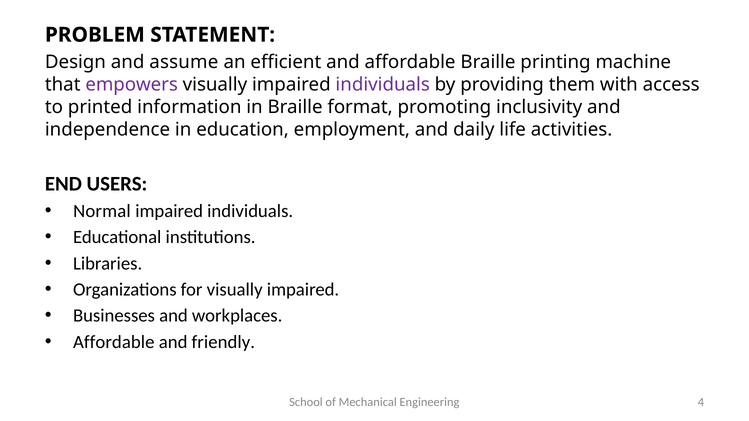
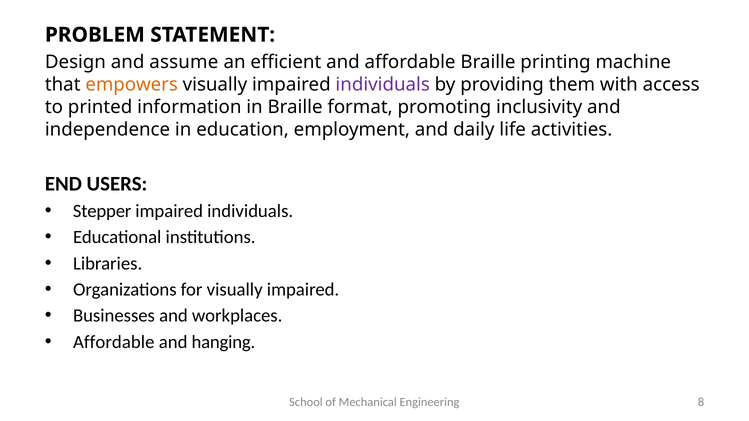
empowers colour: purple -> orange (132, 85)
Normal: Normal -> Stepper (102, 211)
friendly: friendly -> hanging (223, 342)
4: 4 -> 8 (701, 402)
